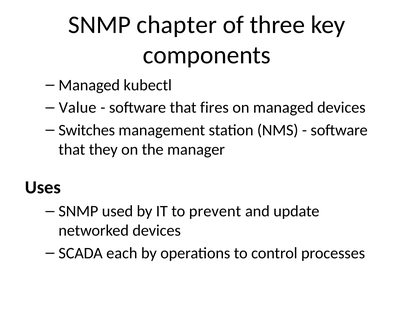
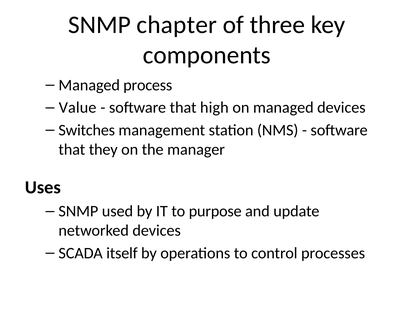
kubectl: kubectl -> process (148, 85)
fires: fires -> high (214, 108)
prevent: prevent -> purpose (215, 212)
each: each -> itself (122, 254)
